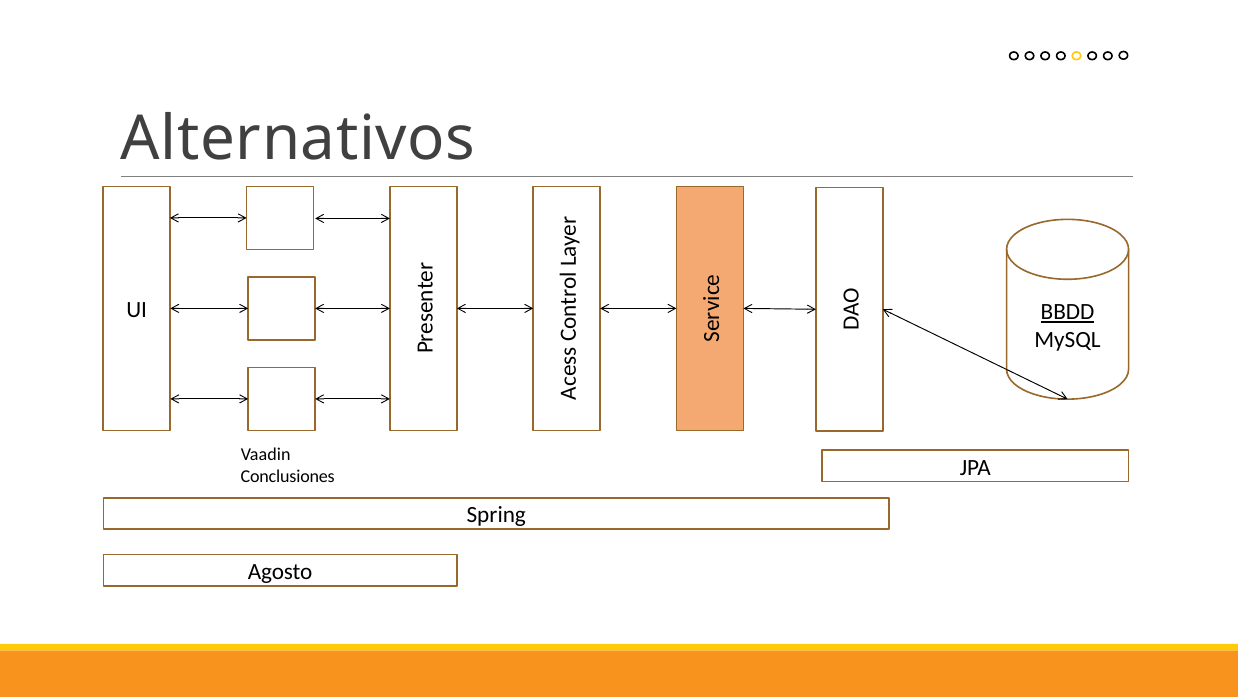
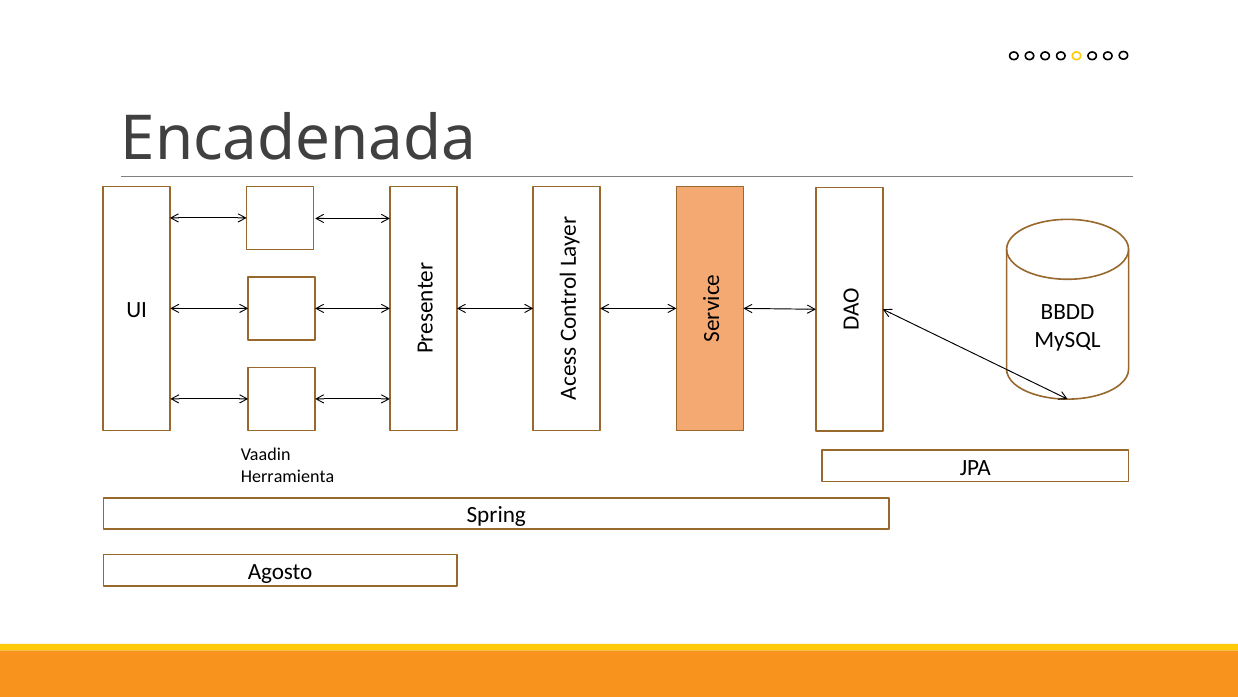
Alternativos: Alternativos -> Encadenada (298, 139)
BBDD underline: present -> none (1068, 312)
Conclusiones: Conclusiones -> Herramienta (288, 476)
